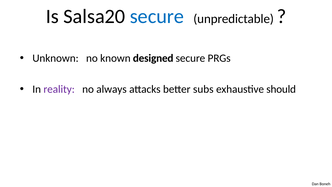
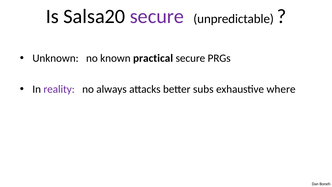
secure colour: blue -> purple (157, 16)
designed: designed -> practical (153, 58)
should: should -> where (281, 89)
